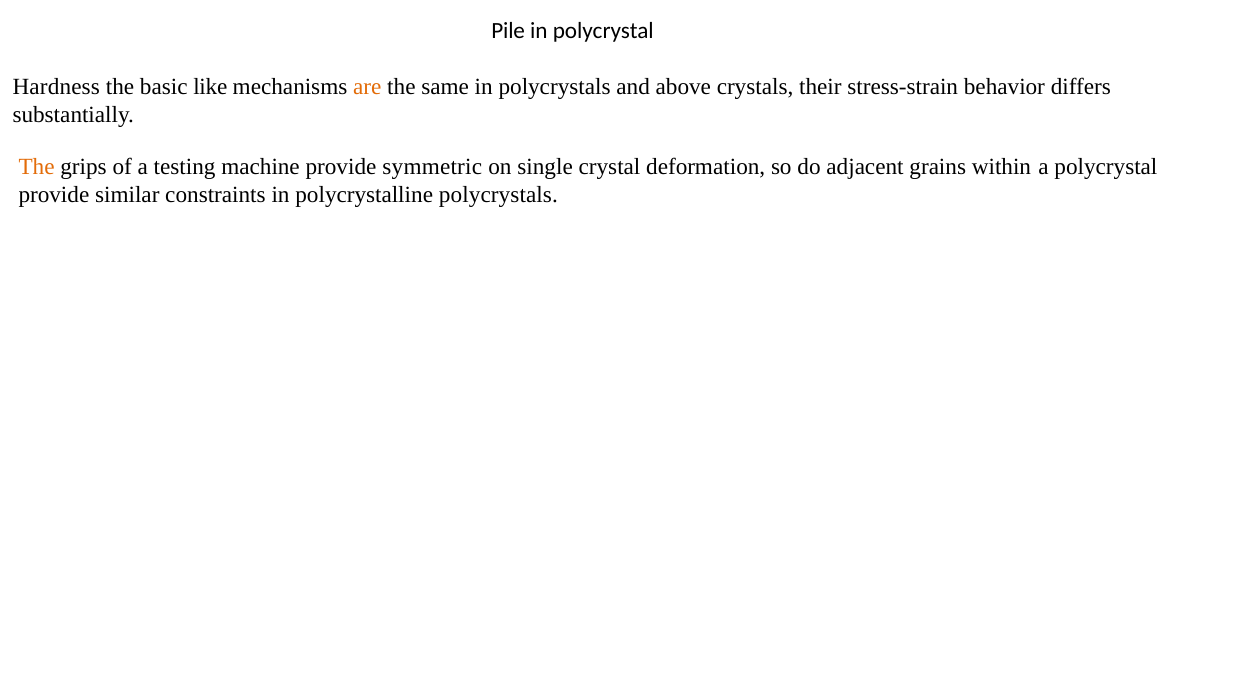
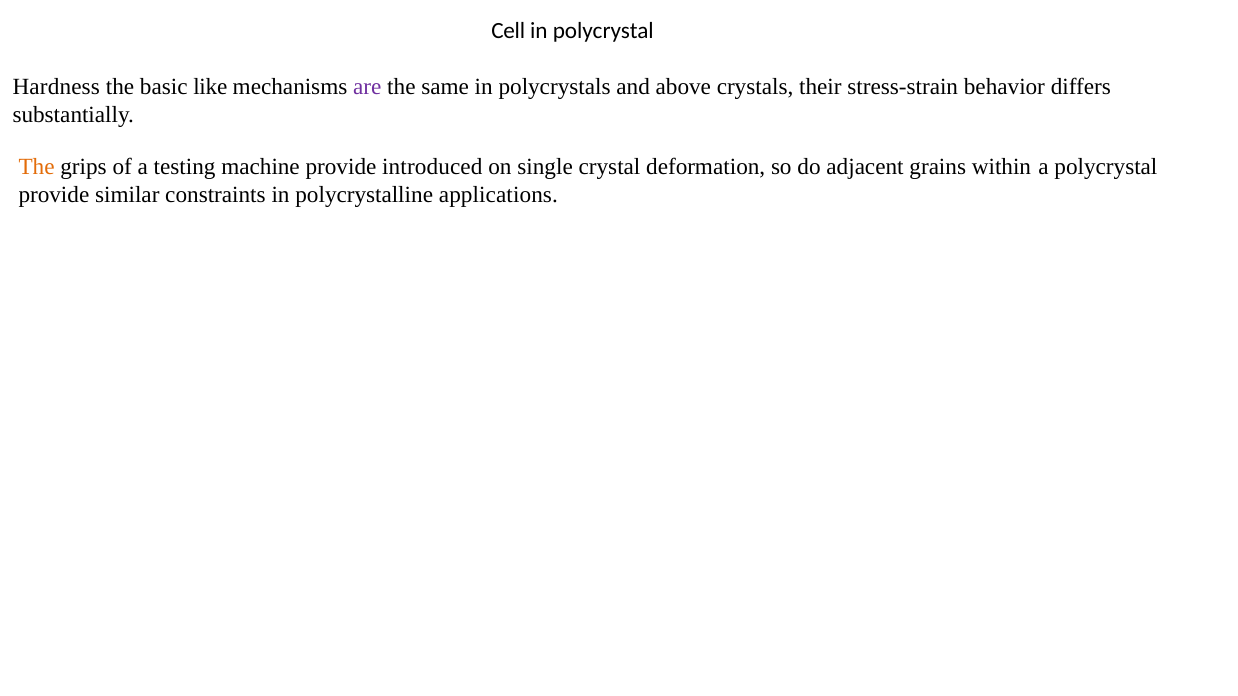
Pile: Pile -> Cell (508, 31)
are colour: orange -> purple (367, 87)
symmetric: symmetric -> introduced (432, 167)
polycrystalline polycrystals: polycrystals -> applications (498, 195)
